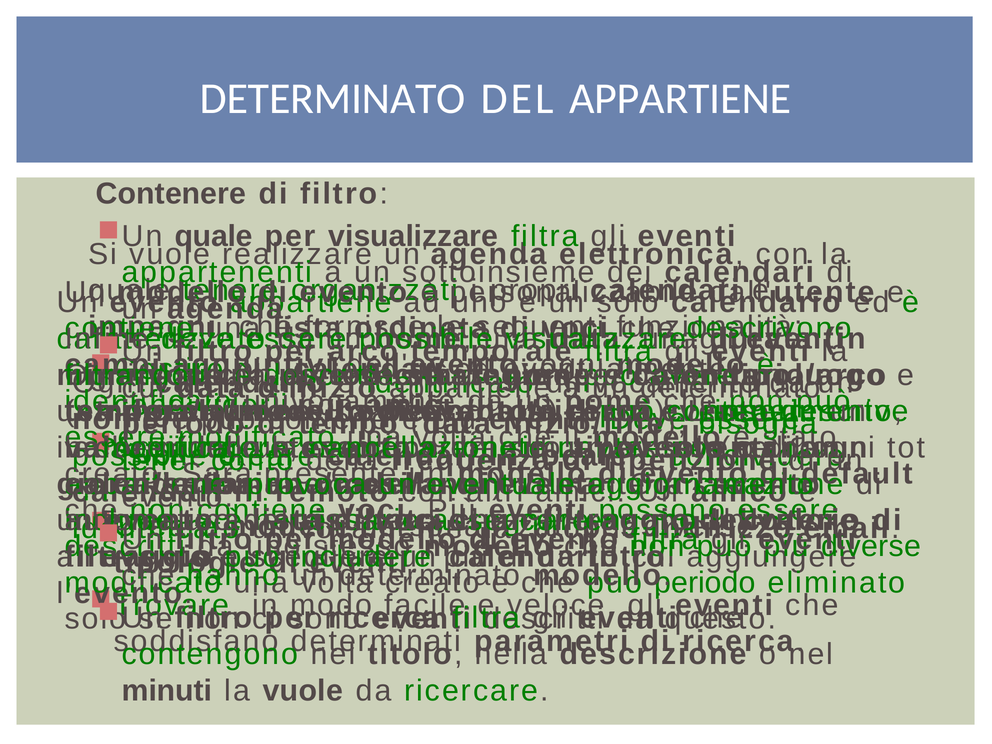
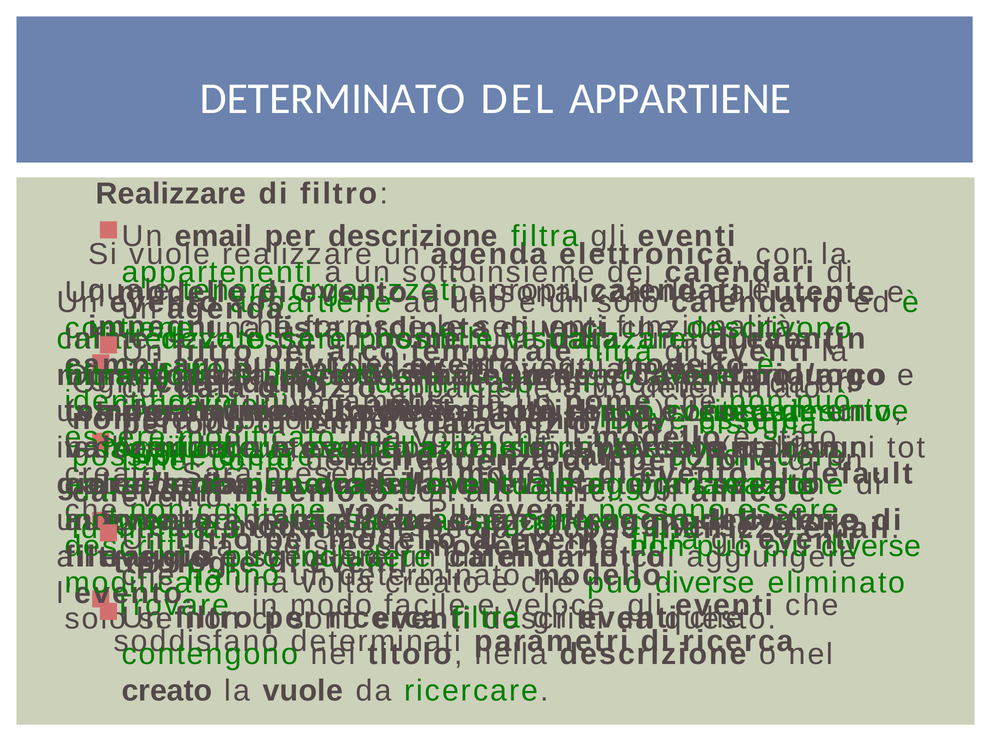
Contenere: Contenere -> Realizzare (171, 194)
quale: quale -> email (213, 236)
visualizzare: visualizzare -> descrizione (413, 236)
periodo: periodo -> diverse (705, 583)
minuti: minuti -> creato (167, 691)
